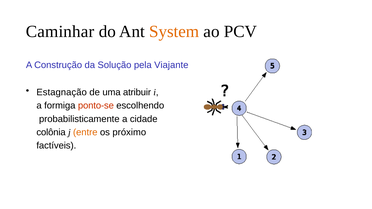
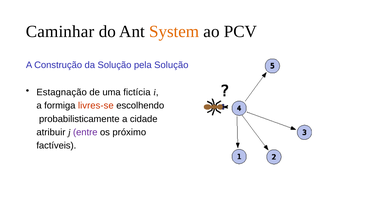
pela Viajante: Viajante -> Solução (171, 65)
atribuir: atribuir -> fictícia (137, 92)
ponto-se: ponto-se -> livres-se (96, 106)
colônia: colônia -> atribuir (51, 132)
entre colour: orange -> purple (85, 132)
